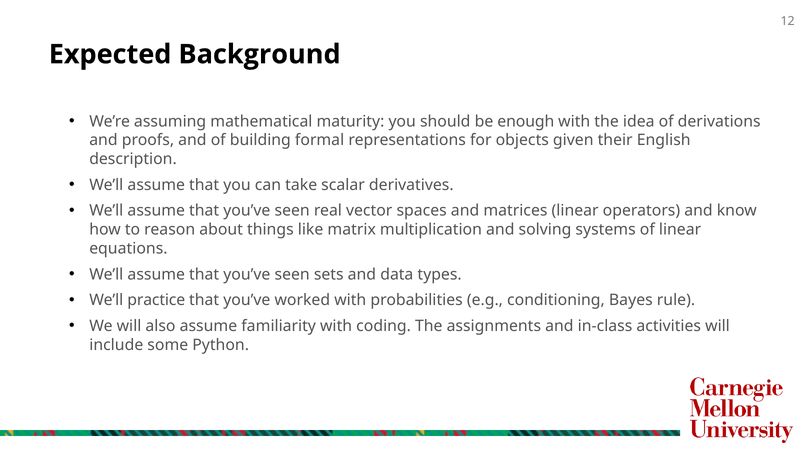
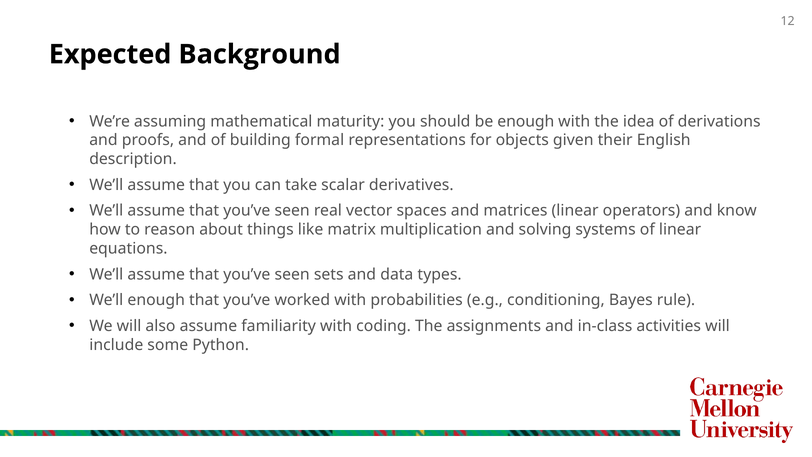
We’ll practice: practice -> enough (156, 300)
